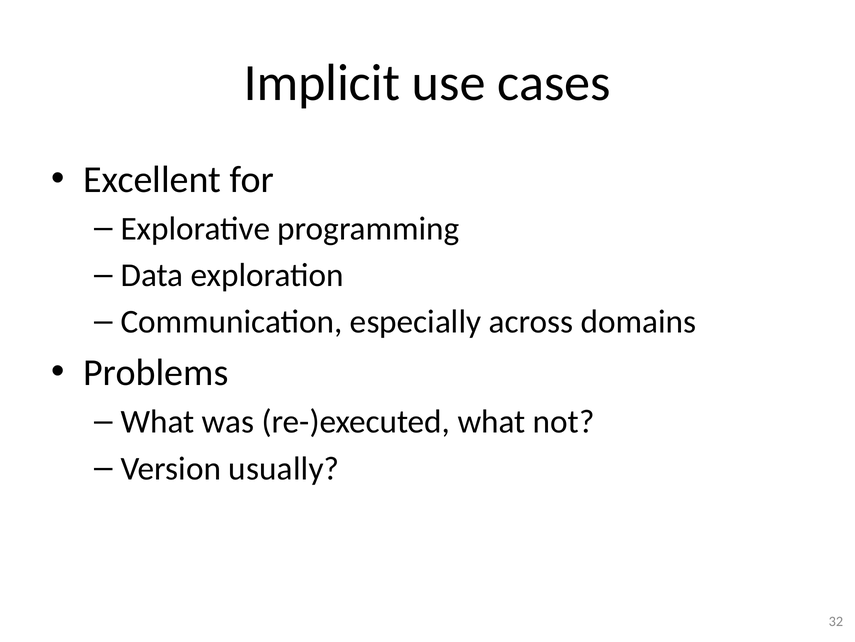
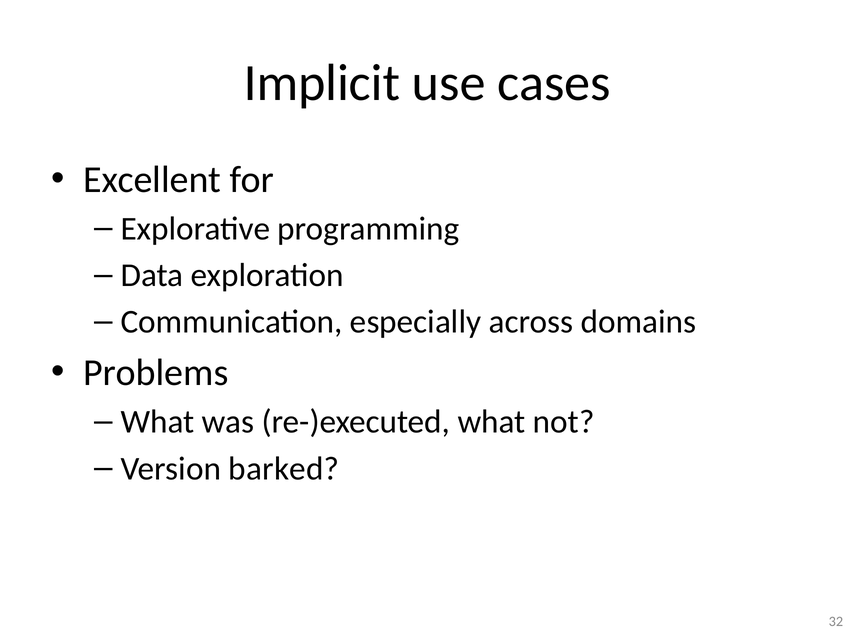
usually: usually -> barked (284, 468)
